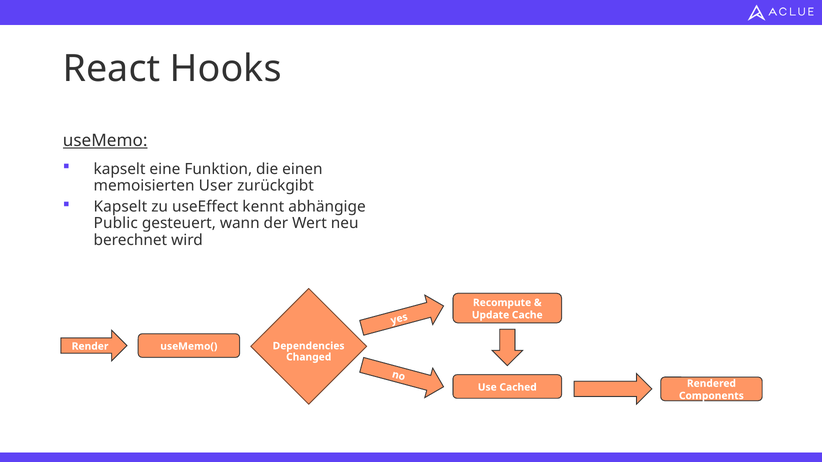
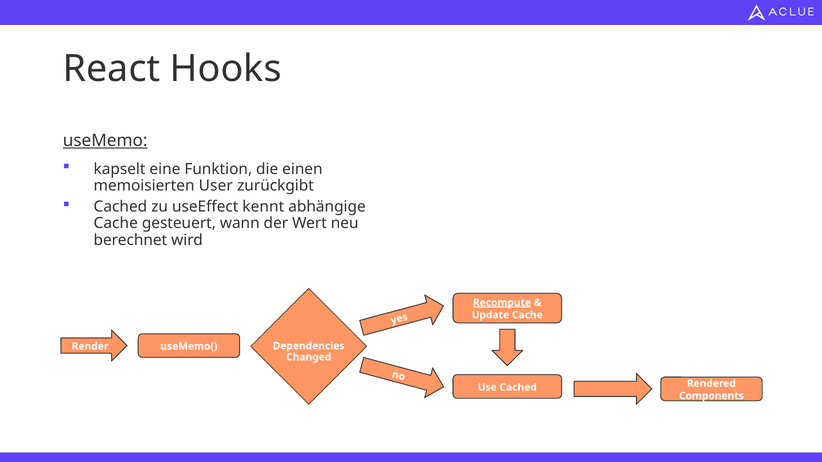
Kapselt: Kapselt -> Cached (120, 207)
Public: Public -> Cache (116, 224)
Recompute underline: none -> present (502, 303)
